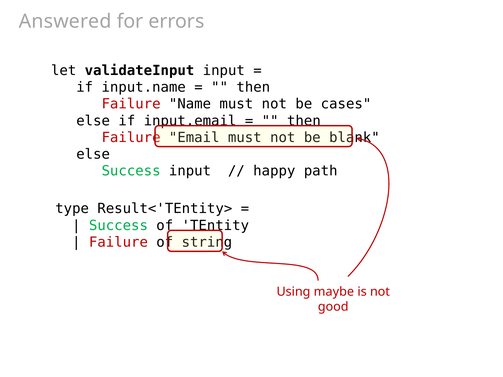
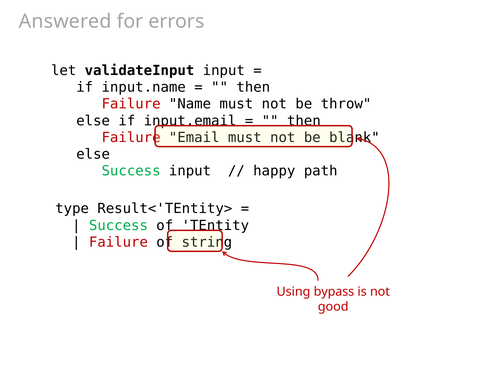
cases: cases -> throw (346, 104)
maybe: maybe -> bypass (334, 292)
